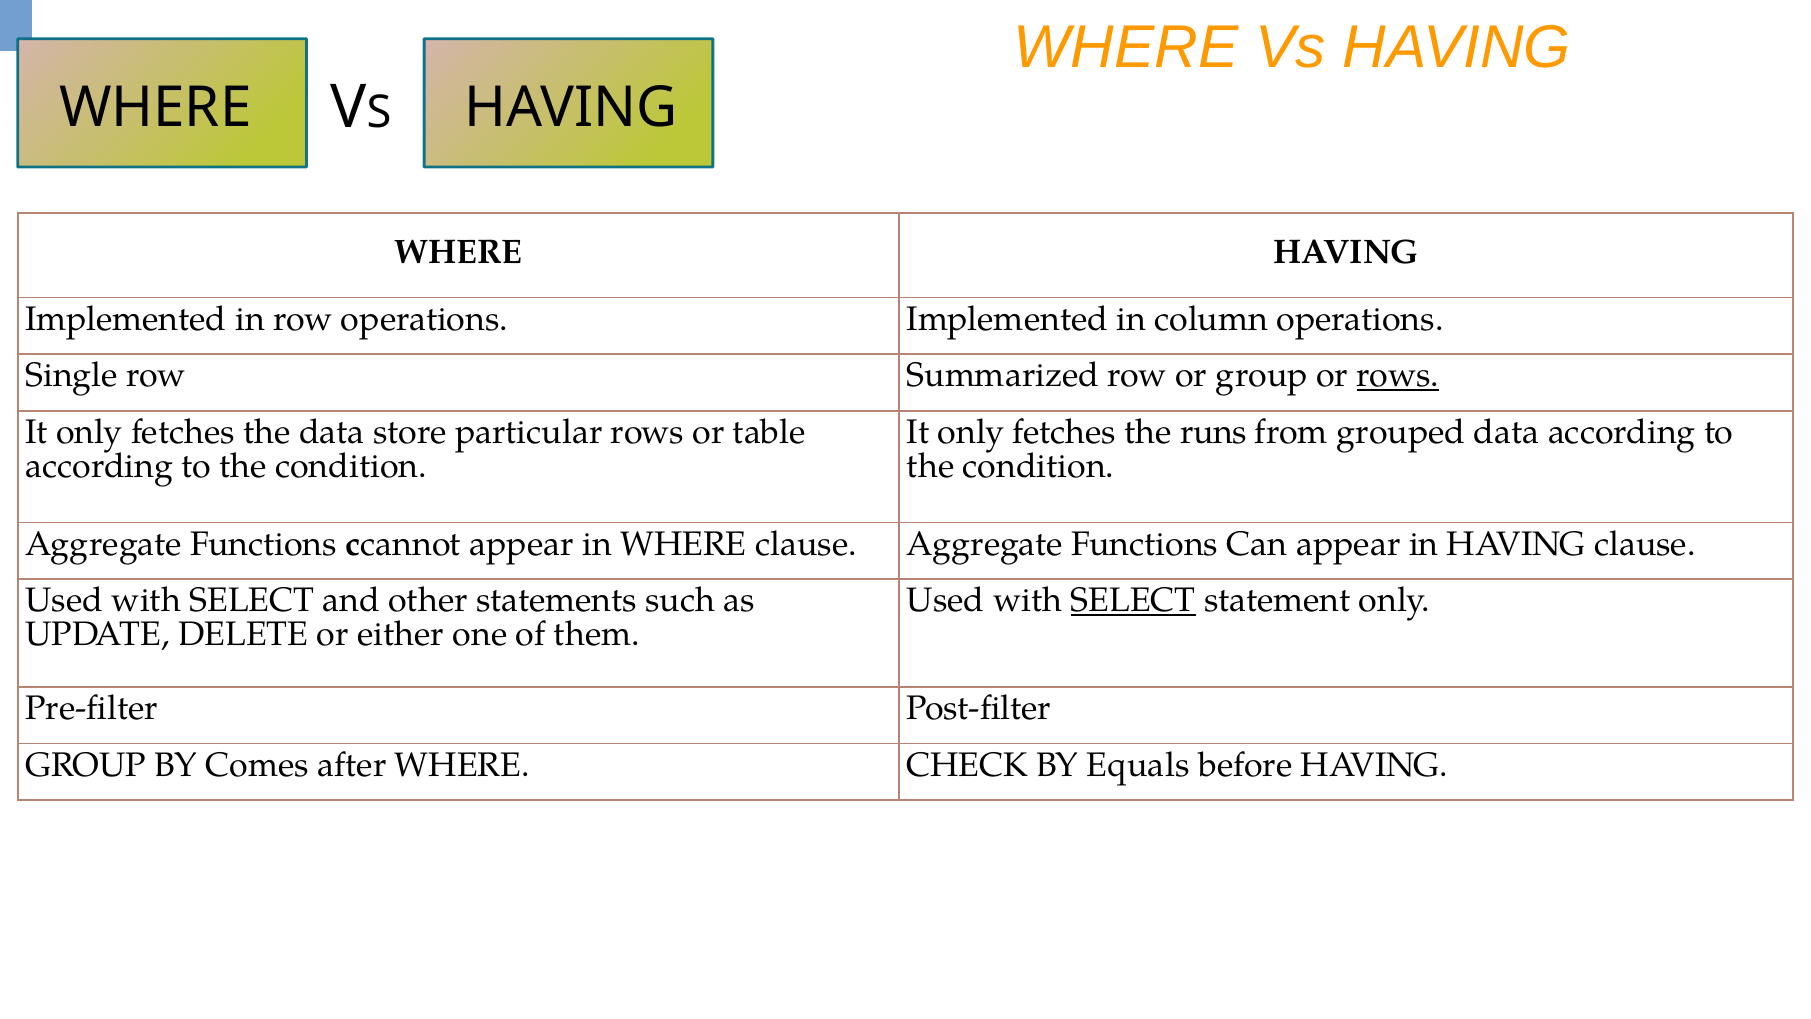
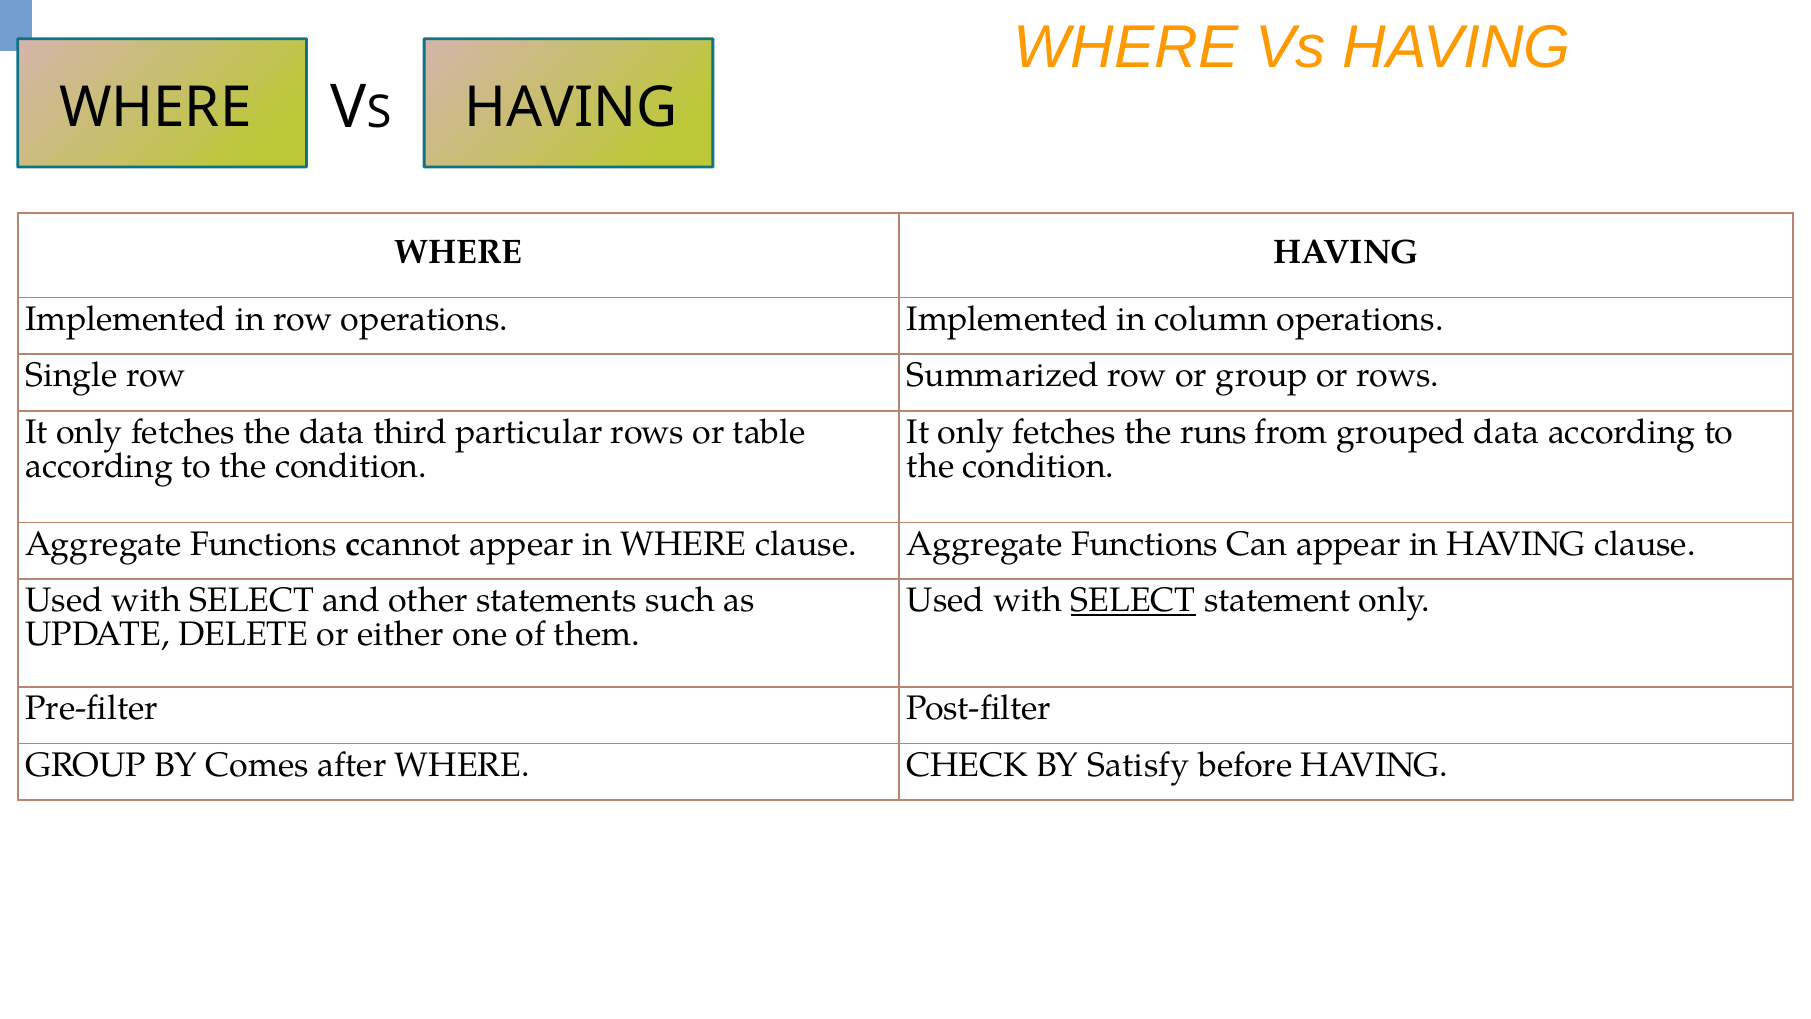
rows underline: present -> none (1398, 376)
store: store -> third (410, 432)
Equals: Equals -> Satisfy (1138, 765)
